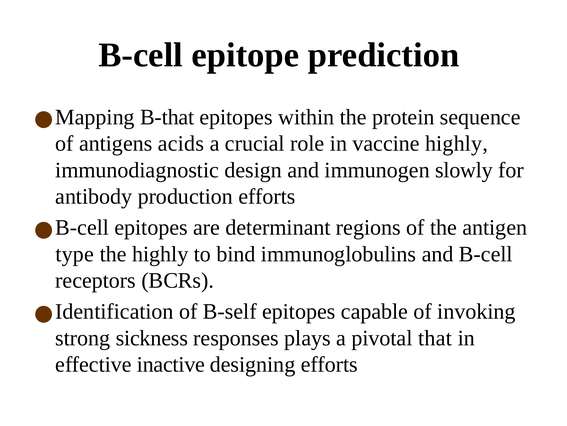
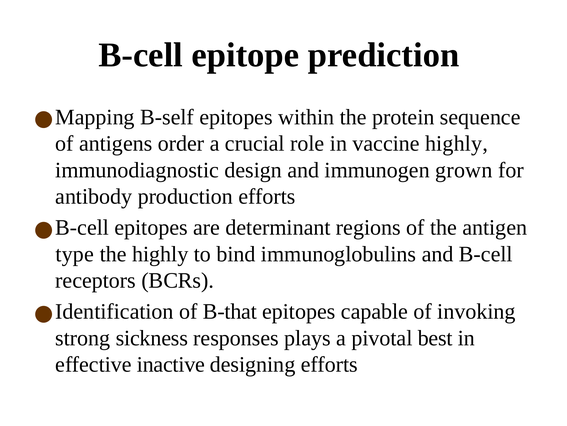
B-that: B-that -> B-self (167, 117)
acids: acids -> order (181, 143)
slowly: slowly -> grown (464, 170)
B-self: B-self -> B-that (230, 311)
that: that -> best (435, 337)
